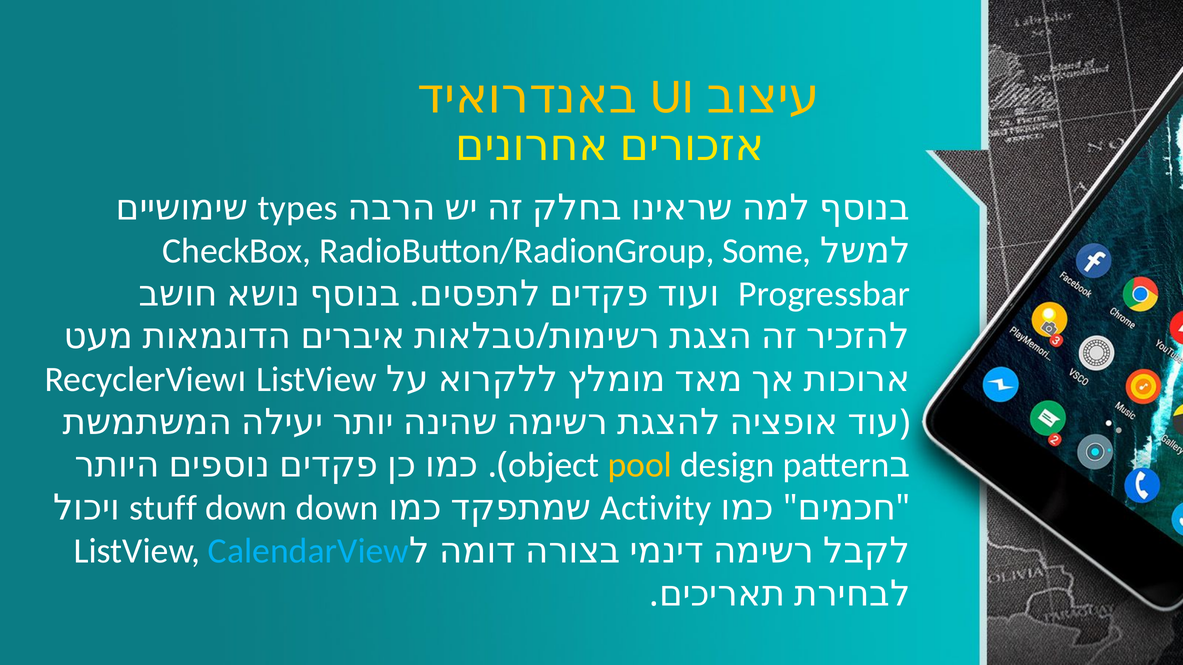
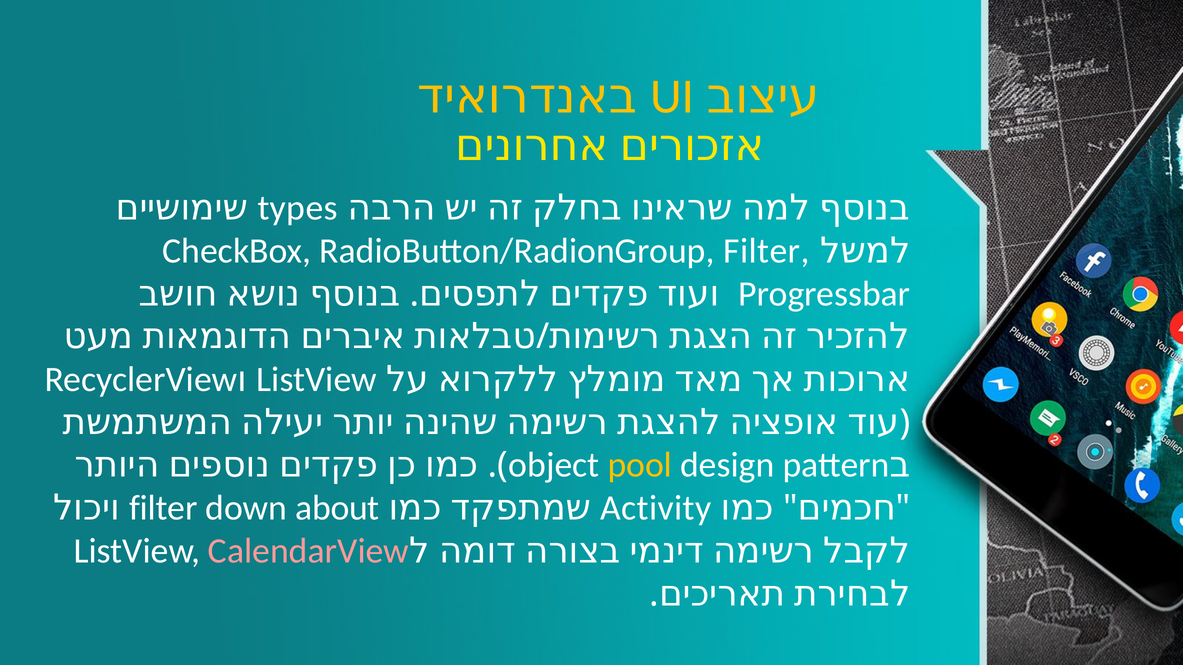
RadioButton/RadionGroup Some: Some -> Filter (766, 251)
stuff: stuff -> filter (163, 508)
down down: down -> about (337, 508)
CalendarView colour: light blue -> pink (308, 551)
